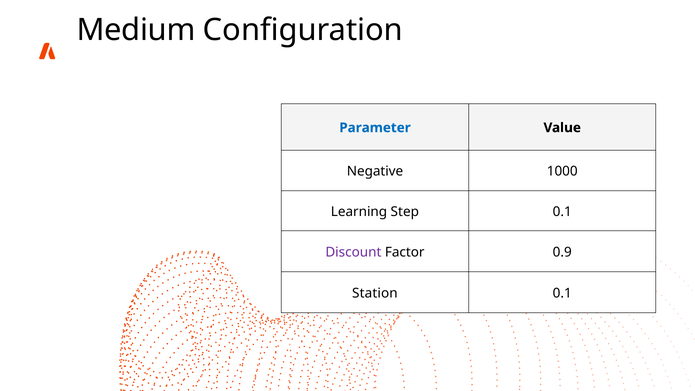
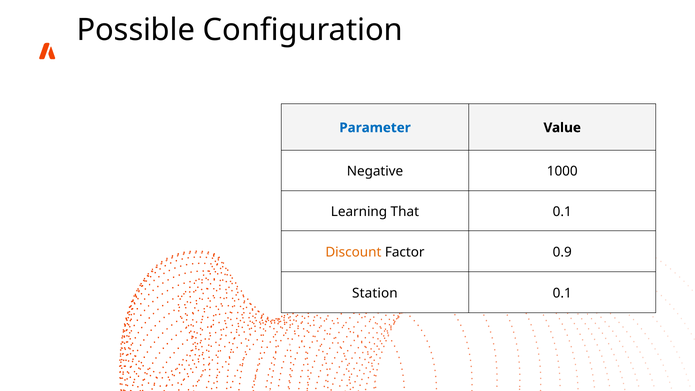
Medium: Medium -> Possible (136, 30)
Step: Step -> That (405, 212)
Discount colour: purple -> orange (353, 252)
